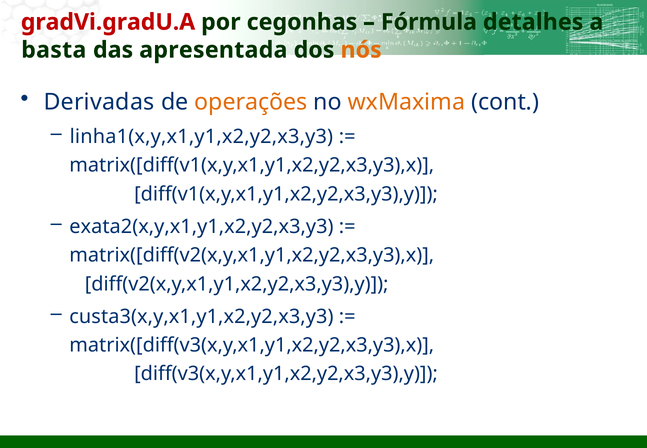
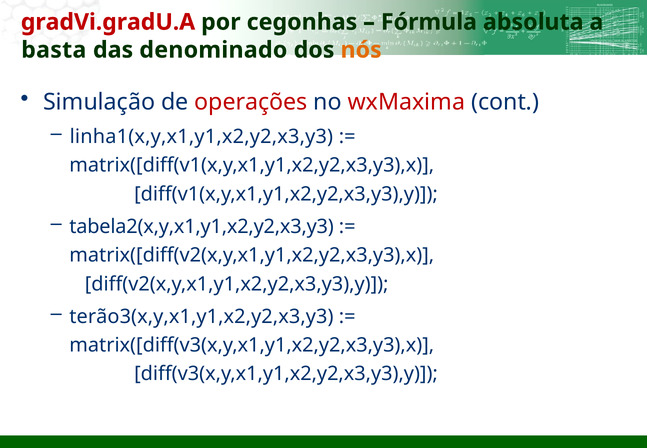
detalhes: detalhes -> absoluta (533, 22)
apresentada: apresentada -> denominado (213, 50)
Derivadas: Derivadas -> Simulação (99, 102)
operações colour: orange -> red (251, 102)
wxMaxima colour: orange -> red (406, 102)
exata2(x,y,x1,y1,x2,y2,x3,y3: exata2(x,y,x1,y1,x2,y2,x3,y3 -> tabela2(x,y,x1,y1,x2,y2,x3,y3 (202, 227)
custa3(x,y,x1,y1,x2,y2,x3,y3: custa3(x,y,x1,y1,x2,y2,x3,y3 -> terão3(x,y,x1,y1,x2,y2,x3,y3 (201, 317)
